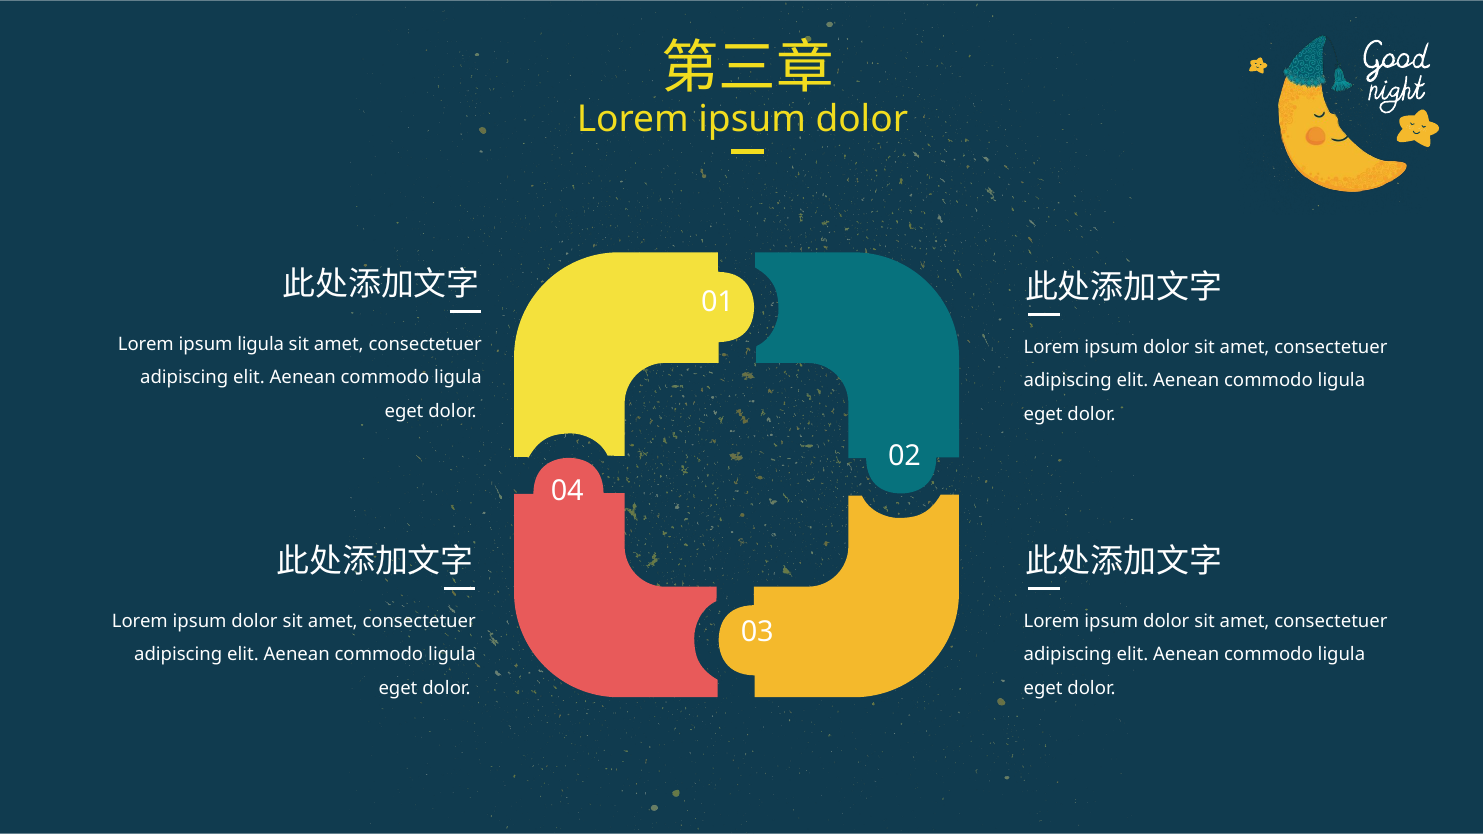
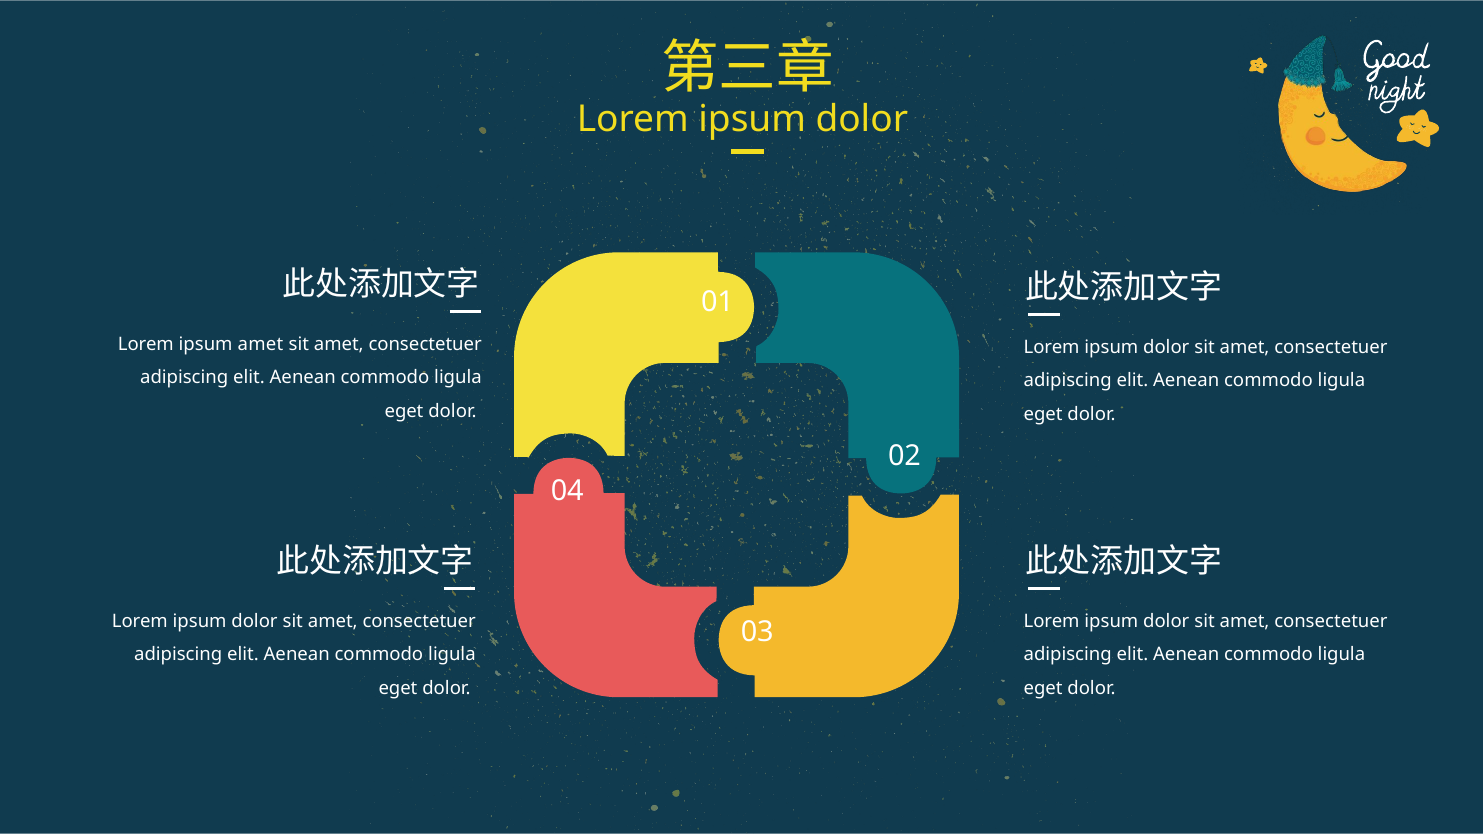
ipsum ligula: ligula -> amet (260, 344)
